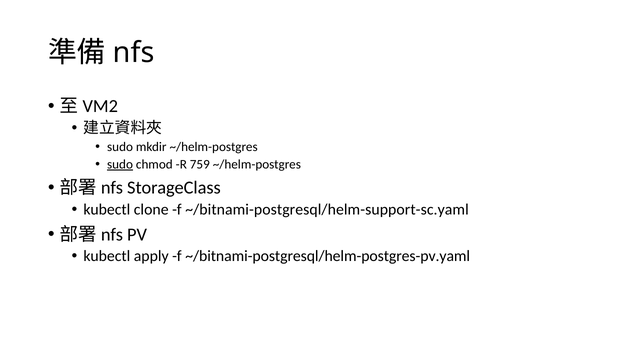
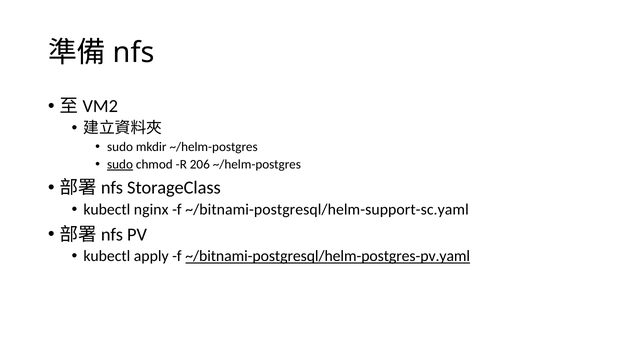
759: 759 -> 206 (200, 165)
clone: clone -> nginx (151, 210)
~/bitnami-postgresql/helm-postgres-pv.yaml underline: none -> present (328, 256)
